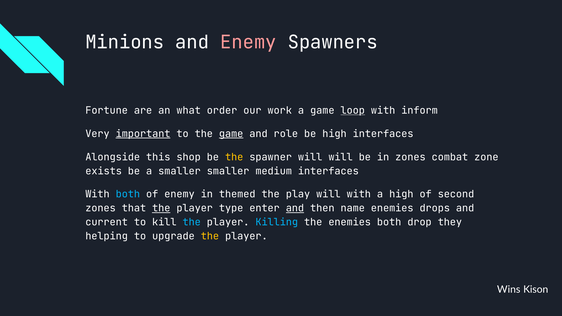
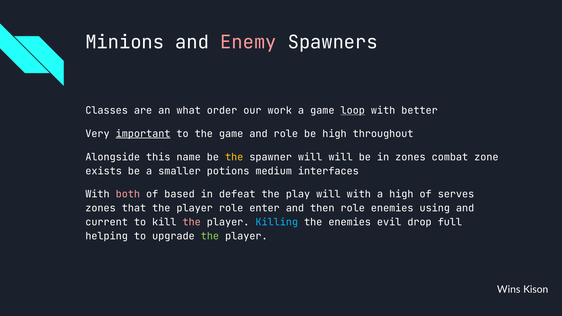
Fortune: Fortune -> Classes (107, 111)
inform: inform -> better (420, 111)
game underline: present -> none (231, 134)
high interfaces: interfaces -> throughout (383, 134)
shop: shop -> name (189, 157)
smaller smaller: smaller -> potions (228, 171)
both colour: light blue -> pink (128, 194)
of enemy: enemy -> based (180, 194)
themed: themed -> defeat (237, 194)
second: second -> serves (456, 194)
the underline: present -> none (161, 208)
player type: type -> role (231, 208)
and underline: present -> none (295, 208)
then name: name -> role (353, 208)
drops: drops -> using (435, 208)
the colour: light blue -> pink (192, 222)
enemies both: both -> evil (389, 222)
they: they -> full (450, 222)
the colour: yellow -> light green (210, 236)
